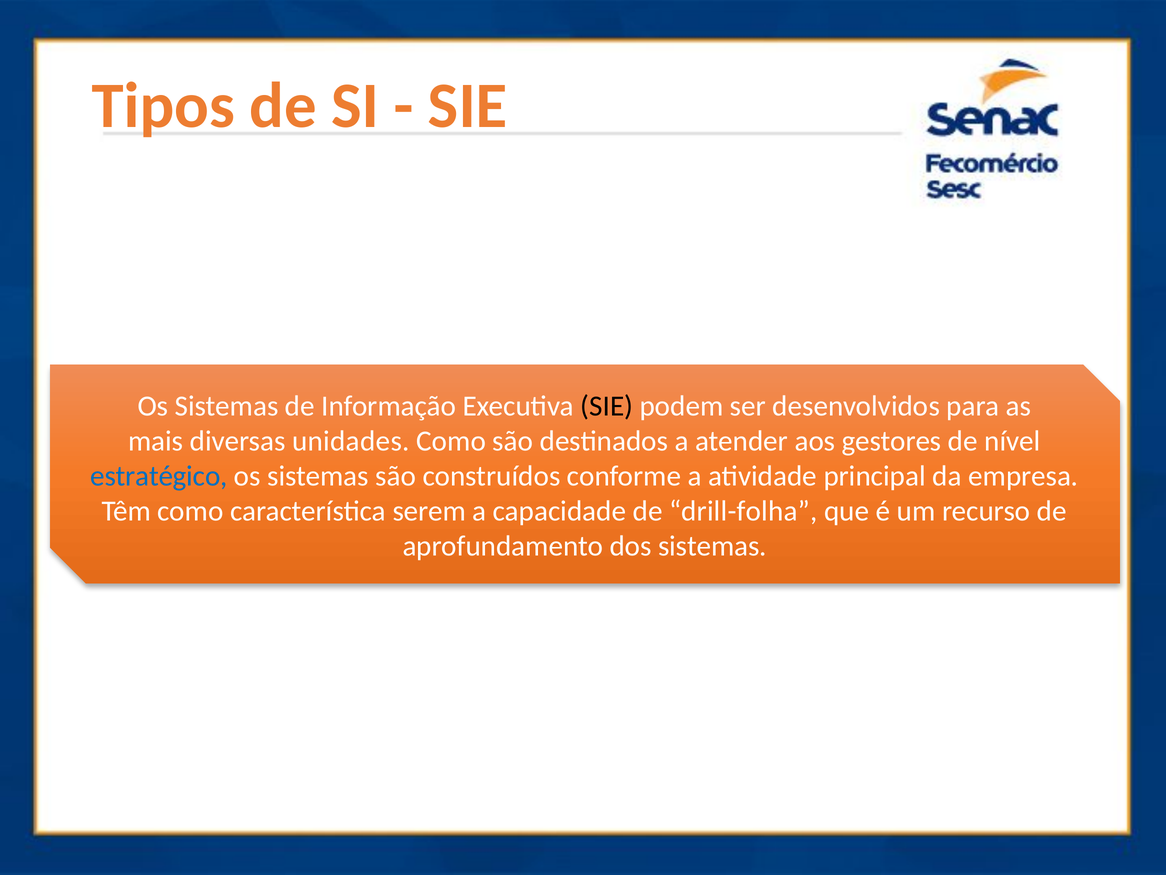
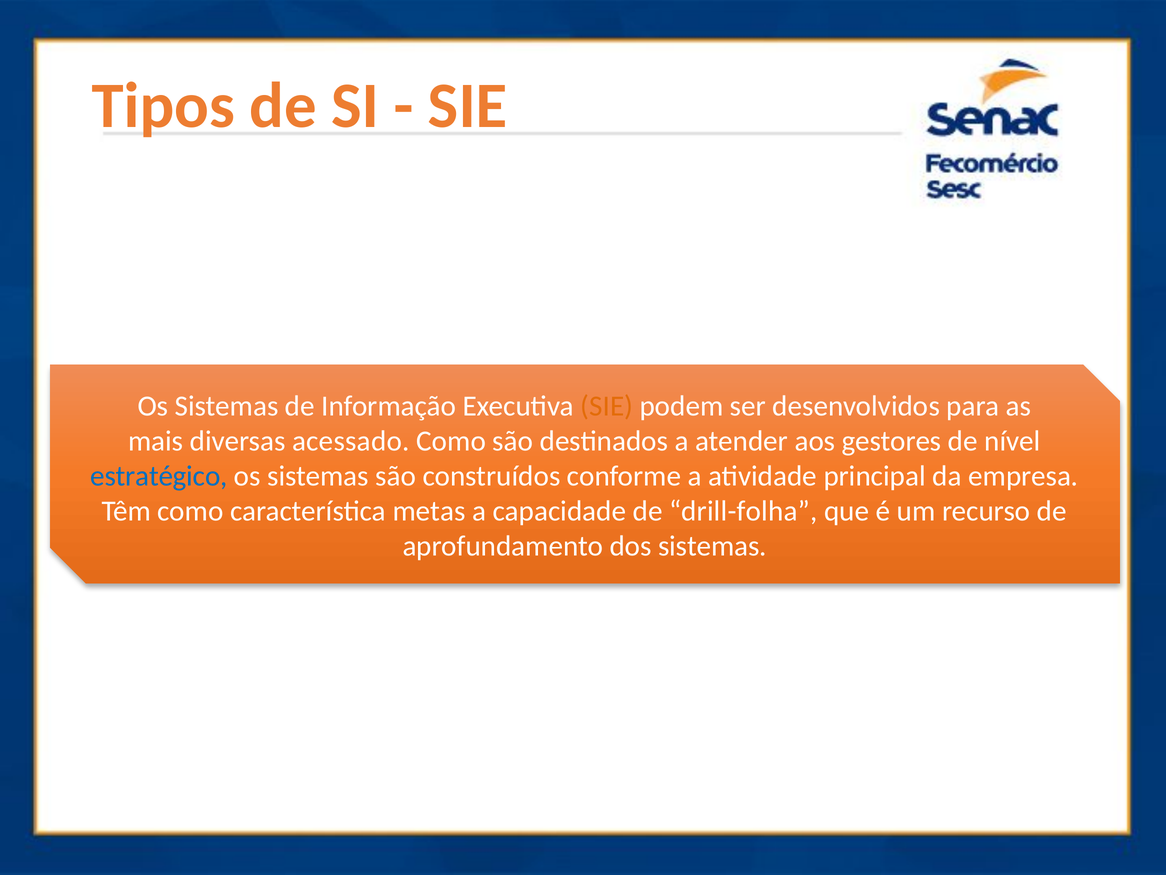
SIE colour: black -> orange (607, 406)
unidades: unidades -> acessado (351, 441)
serem: serem -> metas (429, 511)
